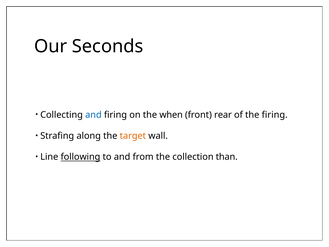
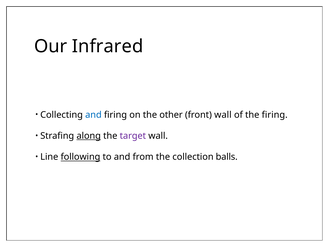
Seconds: Seconds -> Infrared (108, 46)
when: when -> other (171, 115)
front rear: rear -> wall (223, 115)
along underline: none -> present (89, 136)
target colour: orange -> purple (133, 136)
than: than -> balls (227, 157)
